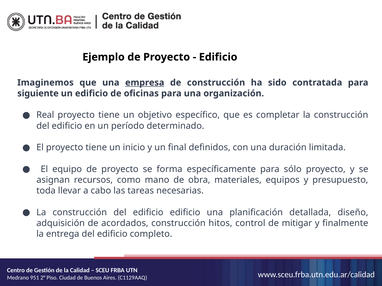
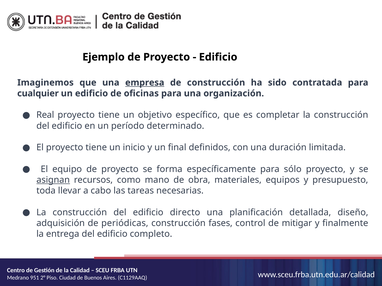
siguiente: siguiente -> cualquier (38, 94)
asignan underline: none -> present (53, 180)
edificio edificio: edificio -> directo (185, 213)
acordados: acordados -> periódicas (125, 223)
hitos: hitos -> fases (221, 223)
